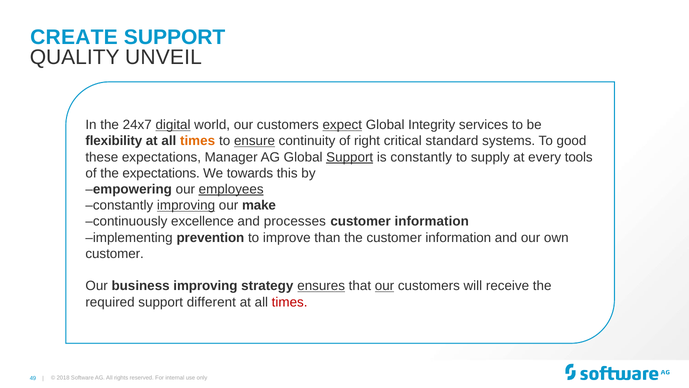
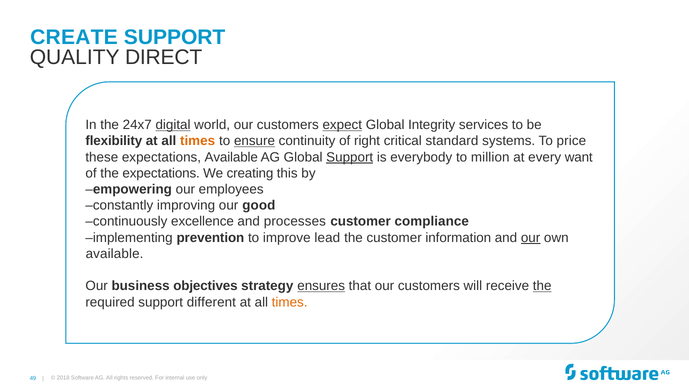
UNVEIL: UNVEIL -> DIRECT (164, 57)
good: good -> price (571, 141)
expectations Manager: Manager -> Available (231, 157)
is constantly: constantly -> everybody (421, 157)
supply: supply -> million (490, 157)
tools: tools -> want (579, 157)
towards: towards -> creating (250, 173)
employees underline: present -> none (231, 189)
improving underline: present -> none (186, 205)
make: make -> good (259, 205)
information: information -> compliance (432, 221)
than: than -> lead (327, 237)
our underline: none -> present (531, 237)
customer: customer -> available (115, 253)
business improving: improving -> objectives (205, 286)
our underline: present -> none (385, 286)
the underline: none -> present (542, 286)
times colour: red -> orange (290, 302)
